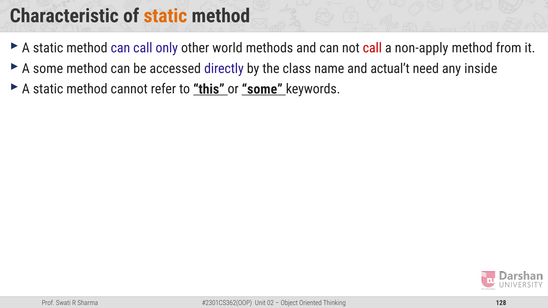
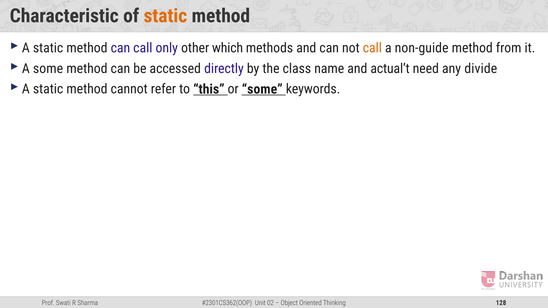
world: world -> which (228, 48)
call colour: red -> orange (372, 48)
non-apply: non-apply -> non-guide (422, 48)
inside: inside -> divide (481, 69)
